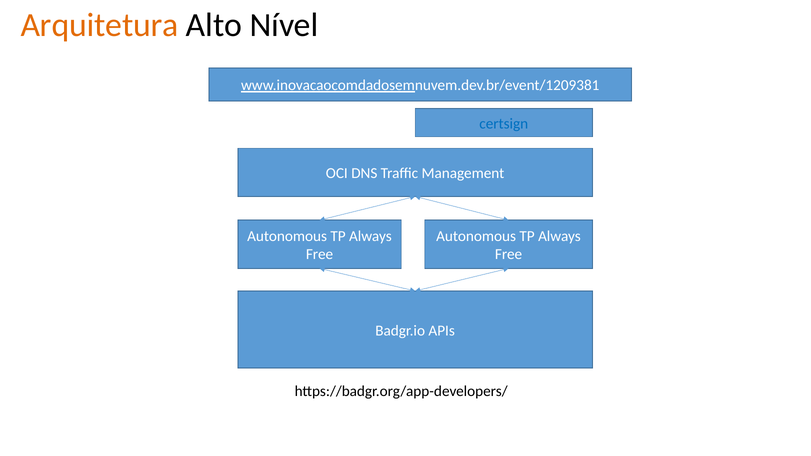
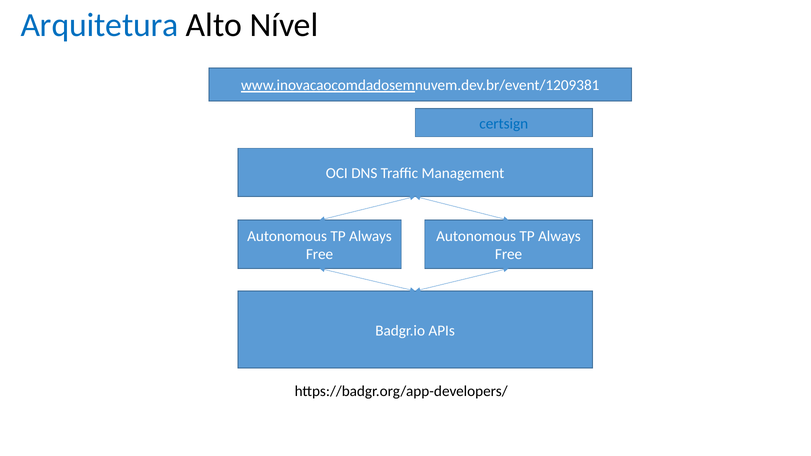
Arquitetura colour: orange -> blue (100, 25)
